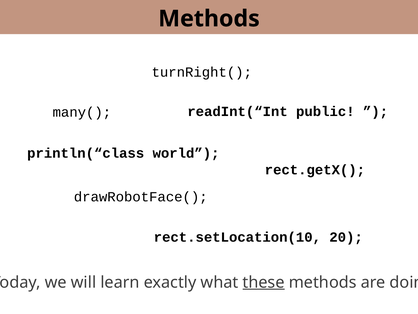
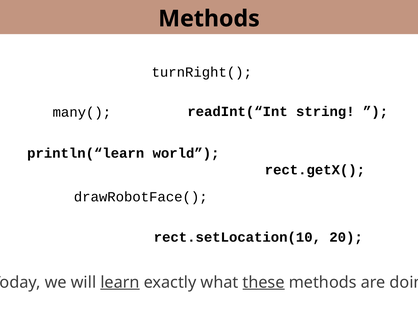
public: public -> string (325, 111)
println(“class: println(“class -> println(“learn (86, 153)
learn underline: none -> present (120, 282)
